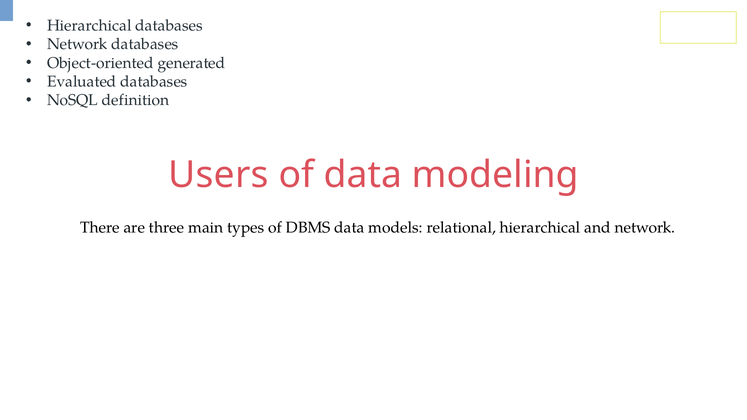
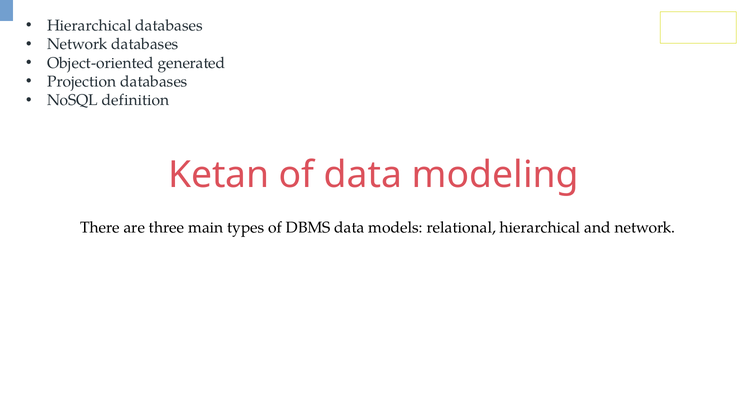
Evaluated: Evaluated -> Projection (82, 82)
Users: Users -> Ketan (219, 175)
